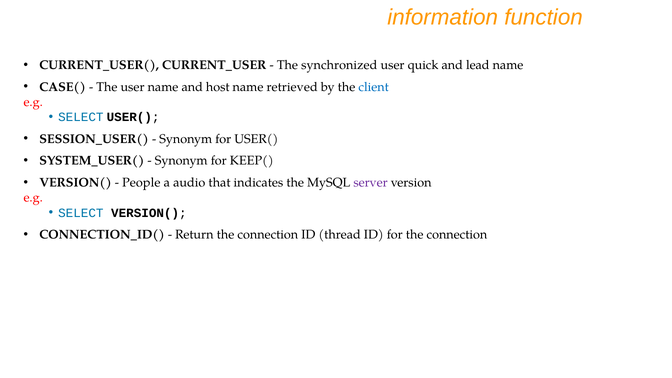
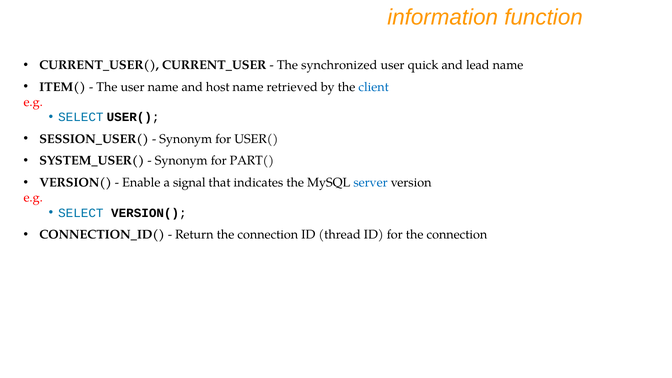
CASE(: CASE( -> ITEM( (62, 87)
KEEP(: KEEP( -> PART( (252, 161)
People: People -> Enable (141, 183)
audio: audio -> signal (189, 183)
server colour: purple -> blue (371, 183)
